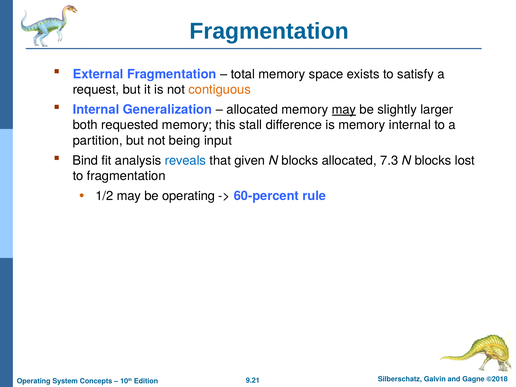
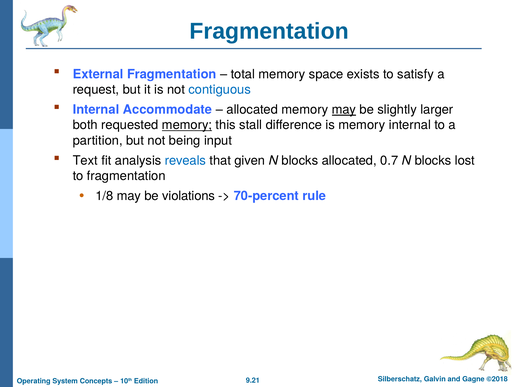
contiguous colour: orange -> blue (220, 90)
Generalization: Generalization -> Accommodate (167, 110)
memory underline: none -> present (187, 125)
Bind: Bind -> Text (85, 161)
7.3: 7.3 -> 0.7 (389, 161)
1/2: 1/2 -> 1/8 (104, 196)
be operating: operating -> violations (189, 196)
60-percent: 60-percent -> 70-percent (266, 196)
